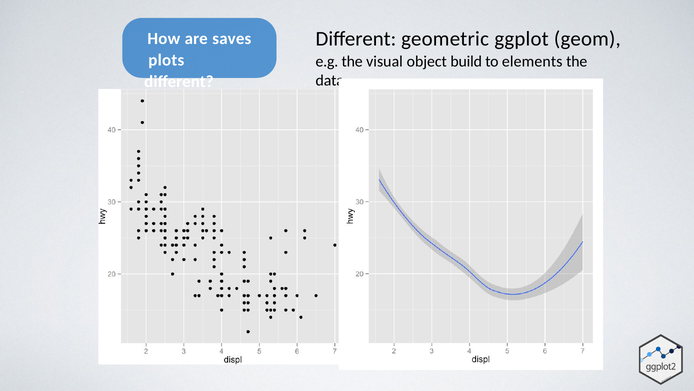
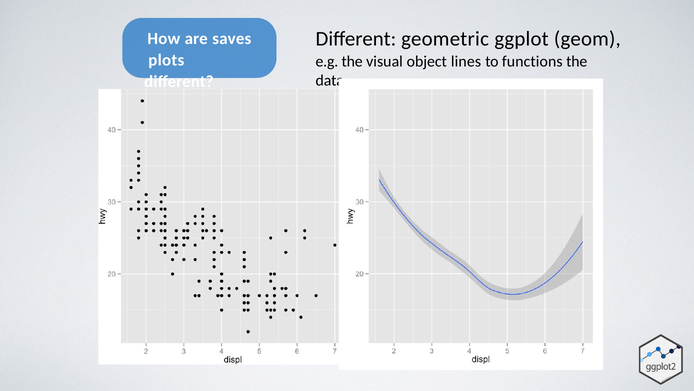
build: build -> lines (466, 61)
elements: elements -> functions (532, 61)
